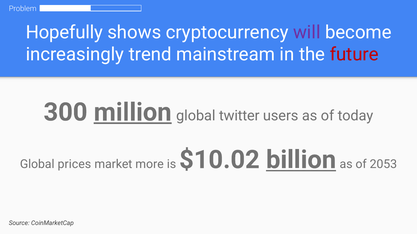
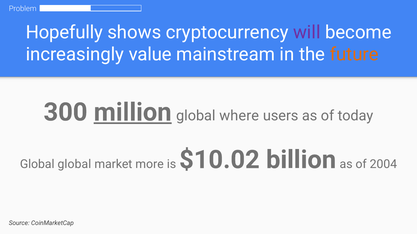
trend: trend -> value (150, 55)
future colour: red -> orange (354, 55)
twitter: twitter -> where (239, 116)
Global prices: prices -> global (74, 165)
billion underline: present -> none (301, 160)
2053: 2053 -> 2004 (383, 165)
